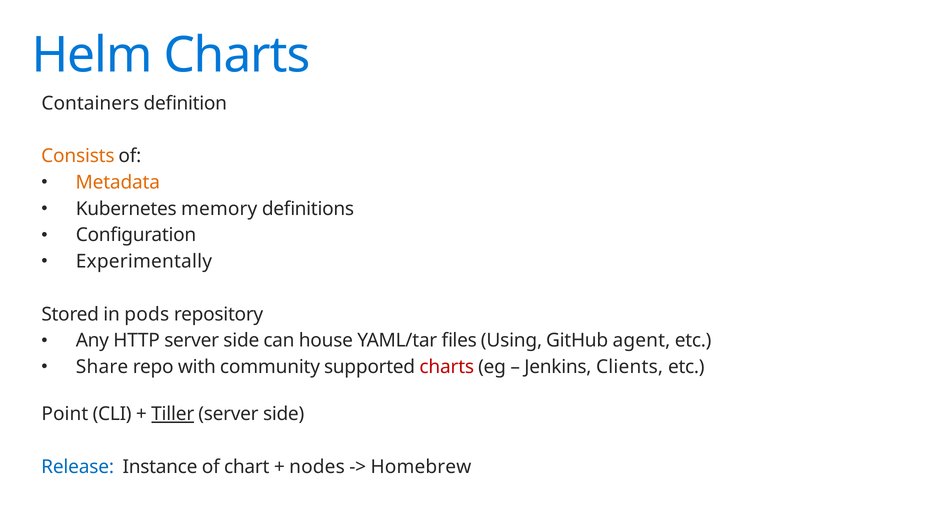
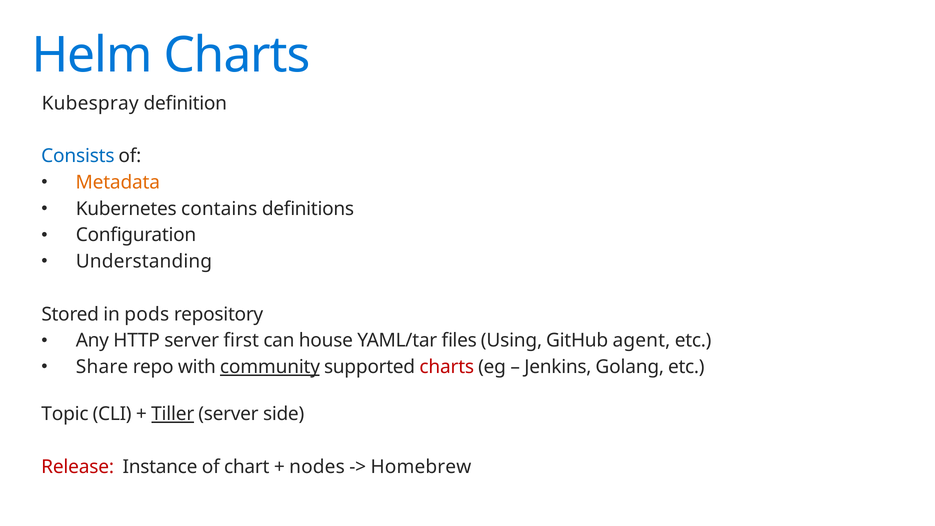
Containers: Containers -> Kubespray (90, 103)
Consists colour: orange -> blue (78, 156)
memory: memory -> contains (219, 209)
Experimentally: Experimentally -> Understanding (144, 261)
HTTP server side: side -> first (241, 341)
community underline: none -> present (270, 367)
Clients: Clients -> Golang (630, 367)
Point: Point -> Topic (65, 414)
Release colour: blue -> red (78, 467)
